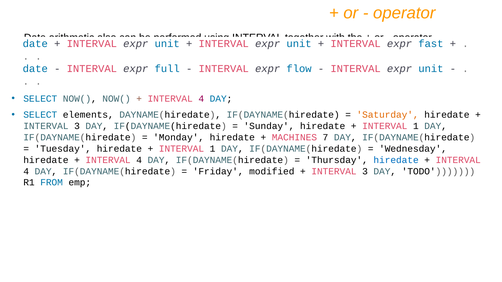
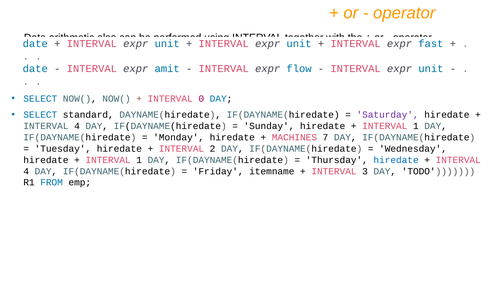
full: full -> amit (167, 69)
4: 4 -> 0 (201, 99)
elements: elements -> standard (88, 115)
Saturday colour: orange -> purple (388, 115)
3: 3 -> 4 (77, 126)
1: 1 -> 2 (213, 149)
4: 4 -> 1 (139, 160)
modified: modified -> itemname (272, 171)
